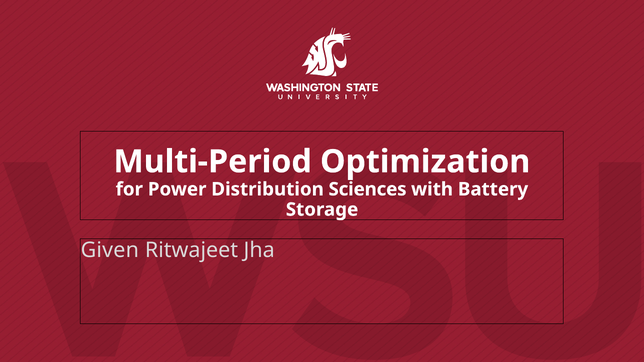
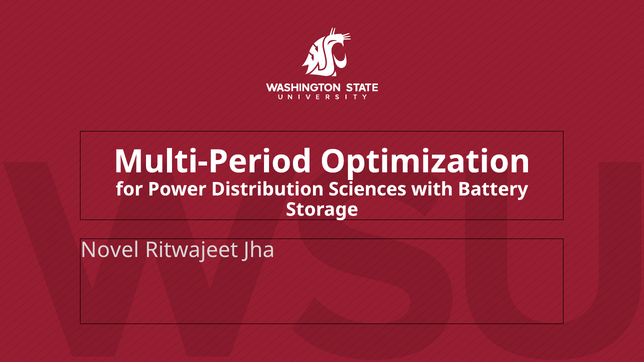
Given: Given -> Novel (110, 250)
